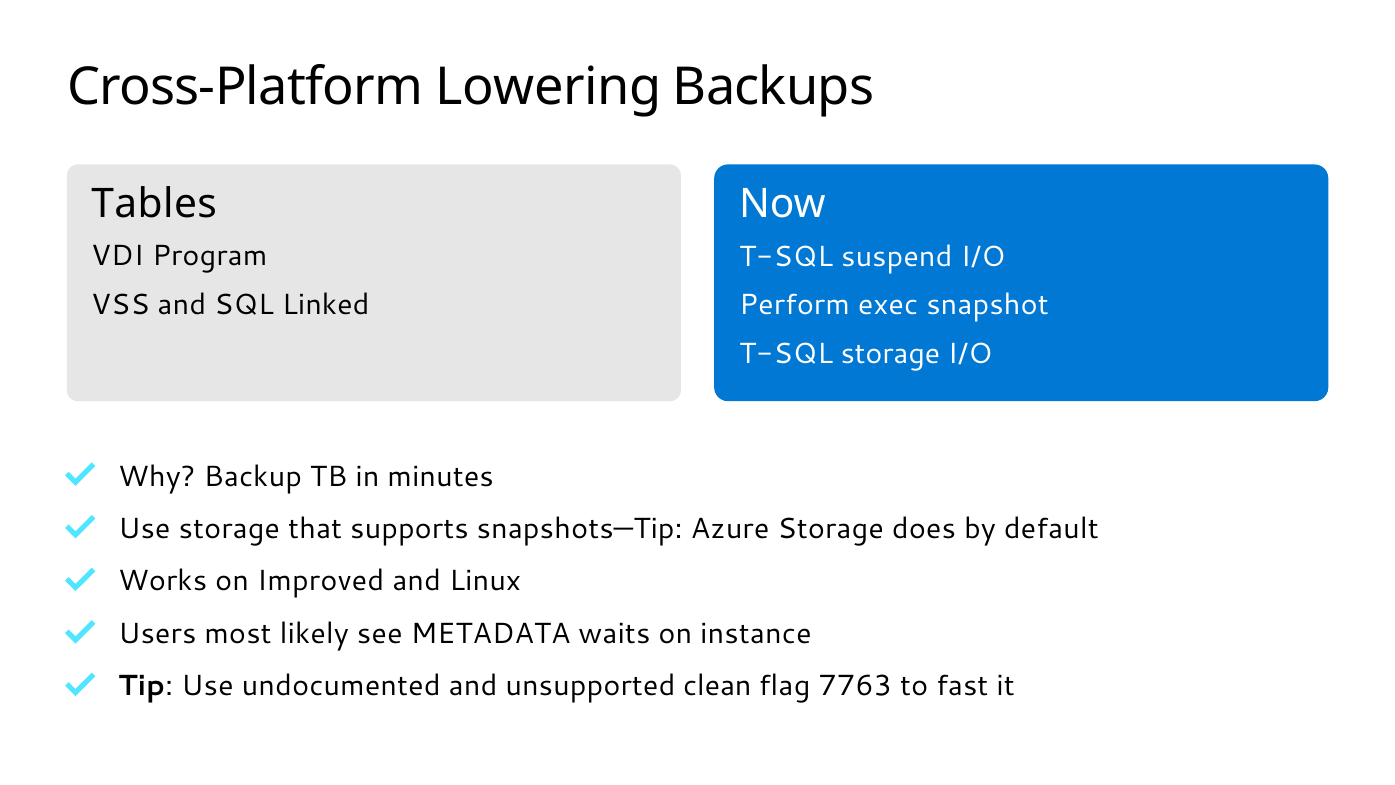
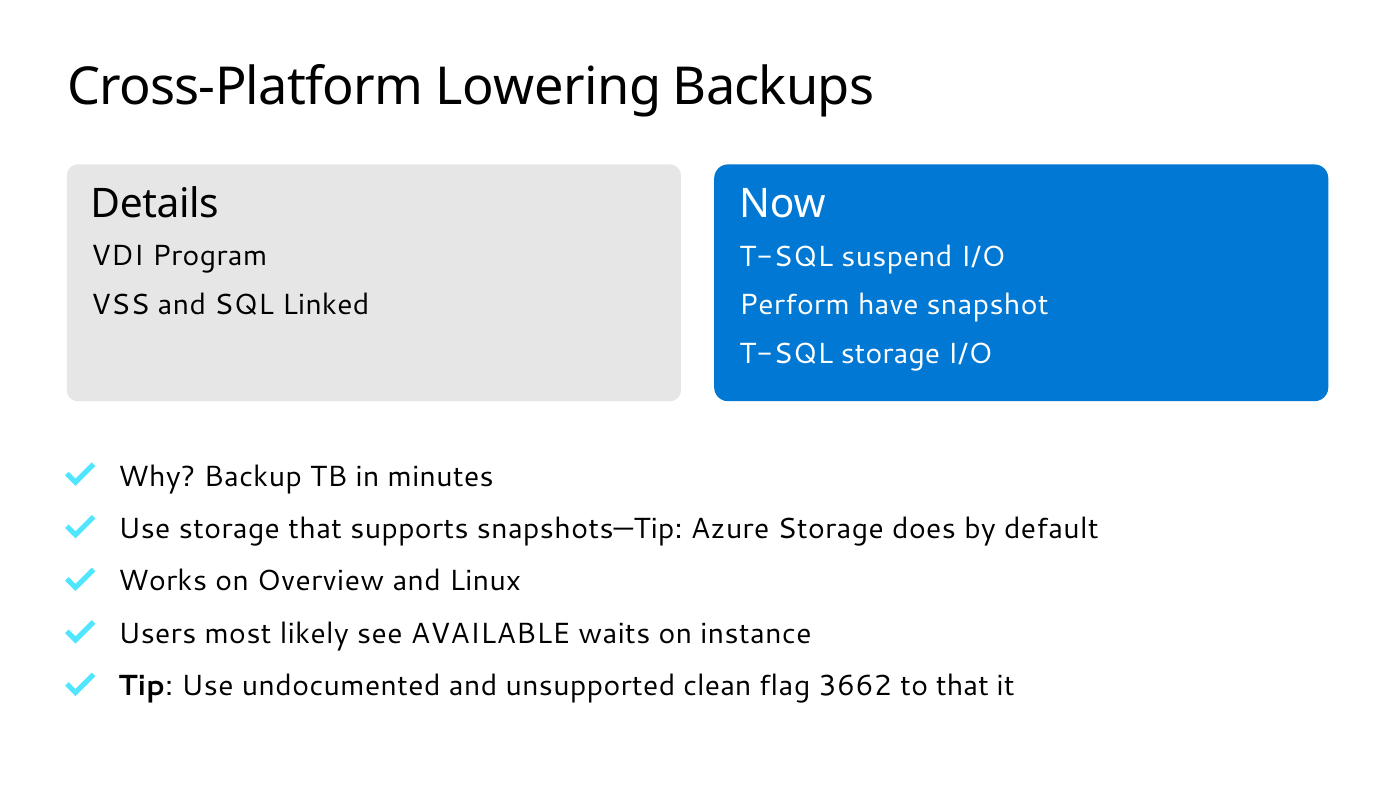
Tables: Tables -> Details (155, 204)
exec: exec -> have (888, 305)
Improved: Improved -> Overview (321, 581)
METADATA: METADATA -> AVAILABLE (491, 633)
7763: 7763 -> 3662 (855, 686)
to fast: fast -> that (963, 686)
